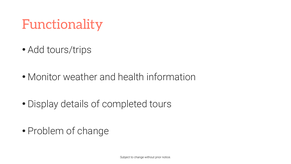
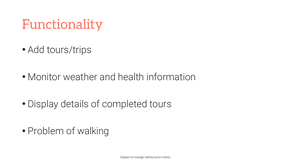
of change: change -> walking (93, 131)
